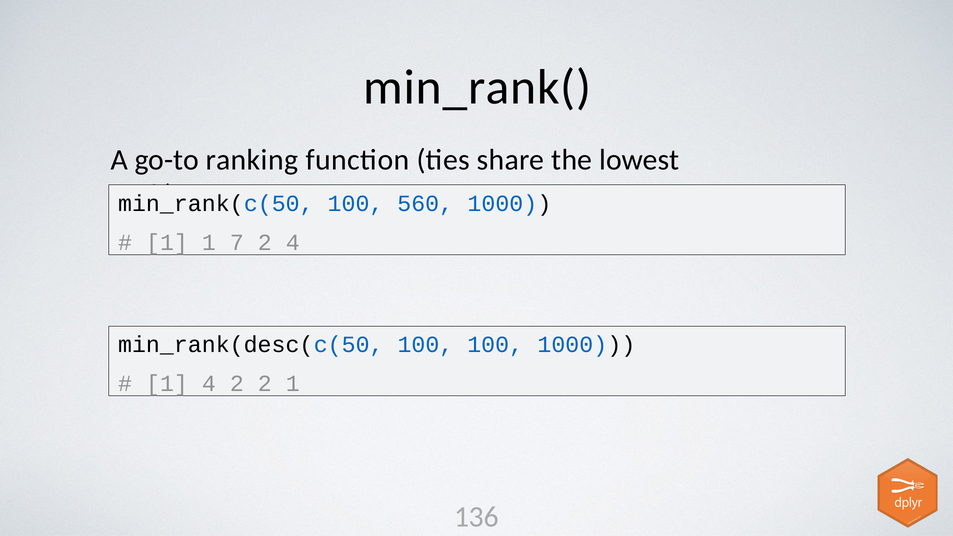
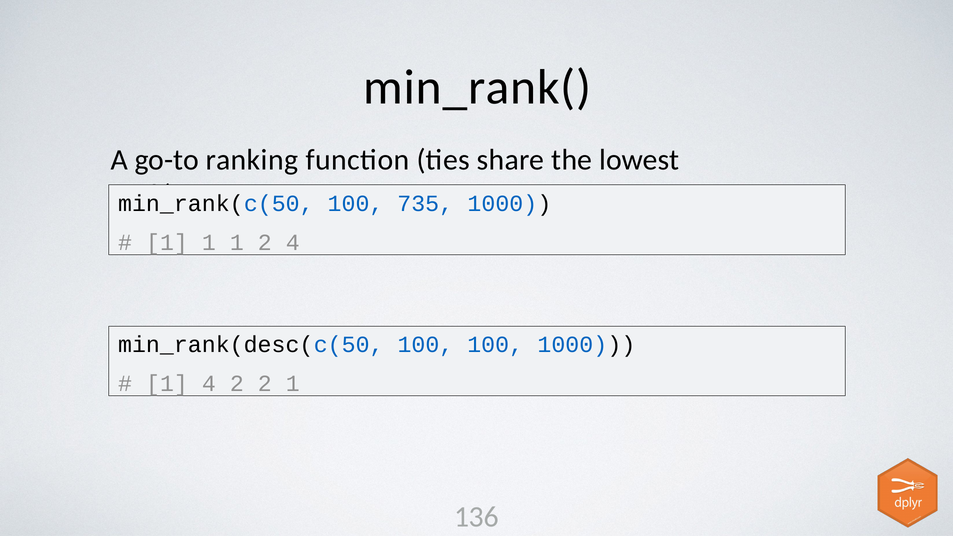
560: 560 -> 735 (425, 204)
1 1 7: 7 -> 1 (237, 243)
